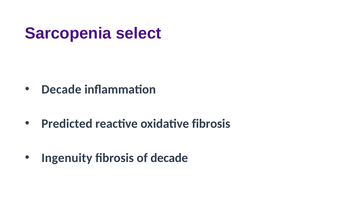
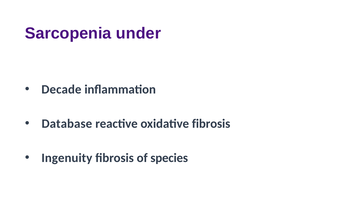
select: select -> under (138, 33)
Predicted: Predicted -> Database (67, 124)
of decade: decade -> species (169, 158)
